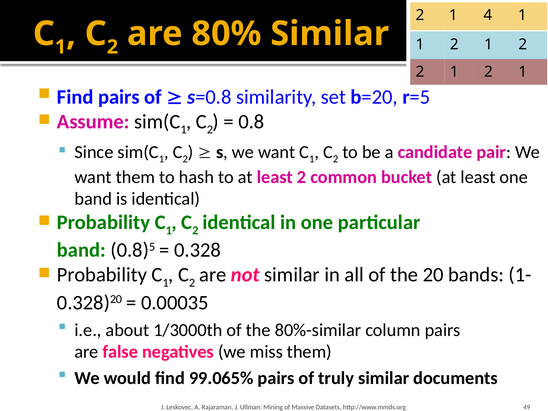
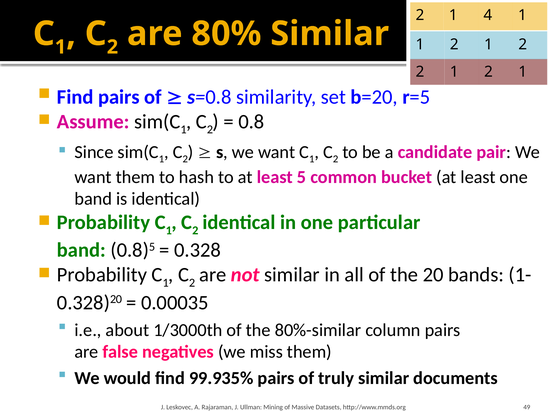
least 2: 2 -> 5 (302, 177)
99.065%: 99.065% -> 99.935% (221, 378)
